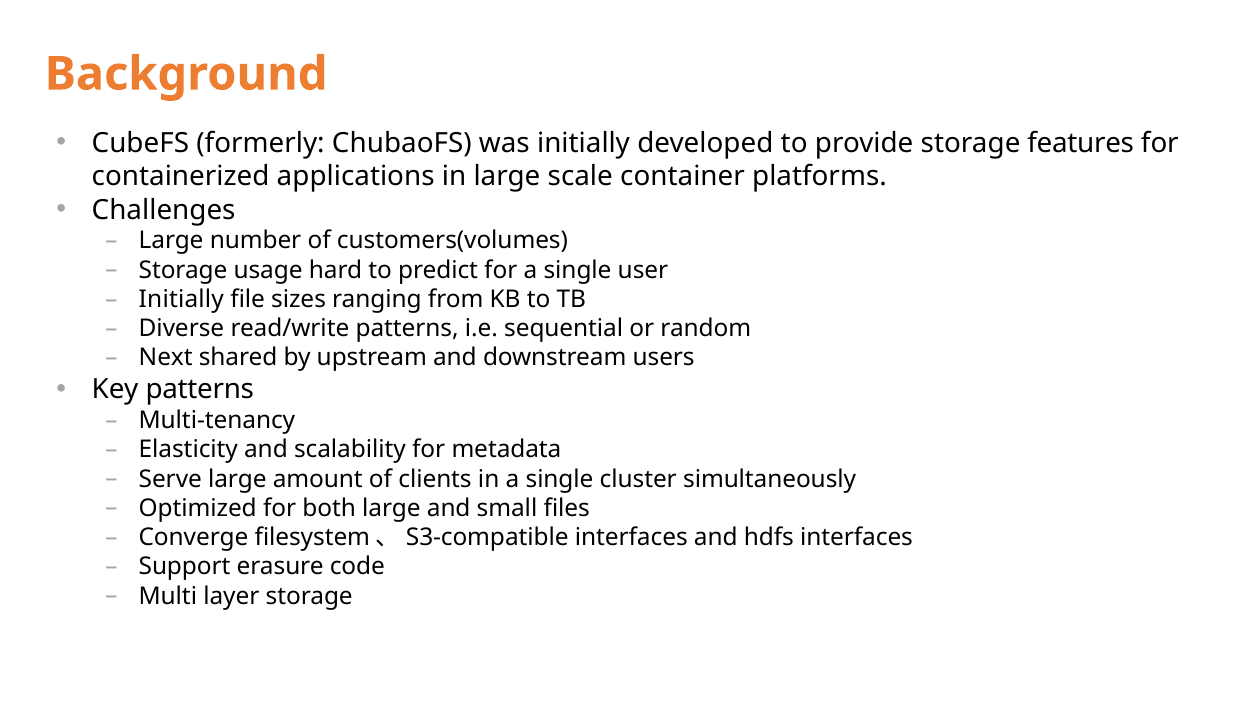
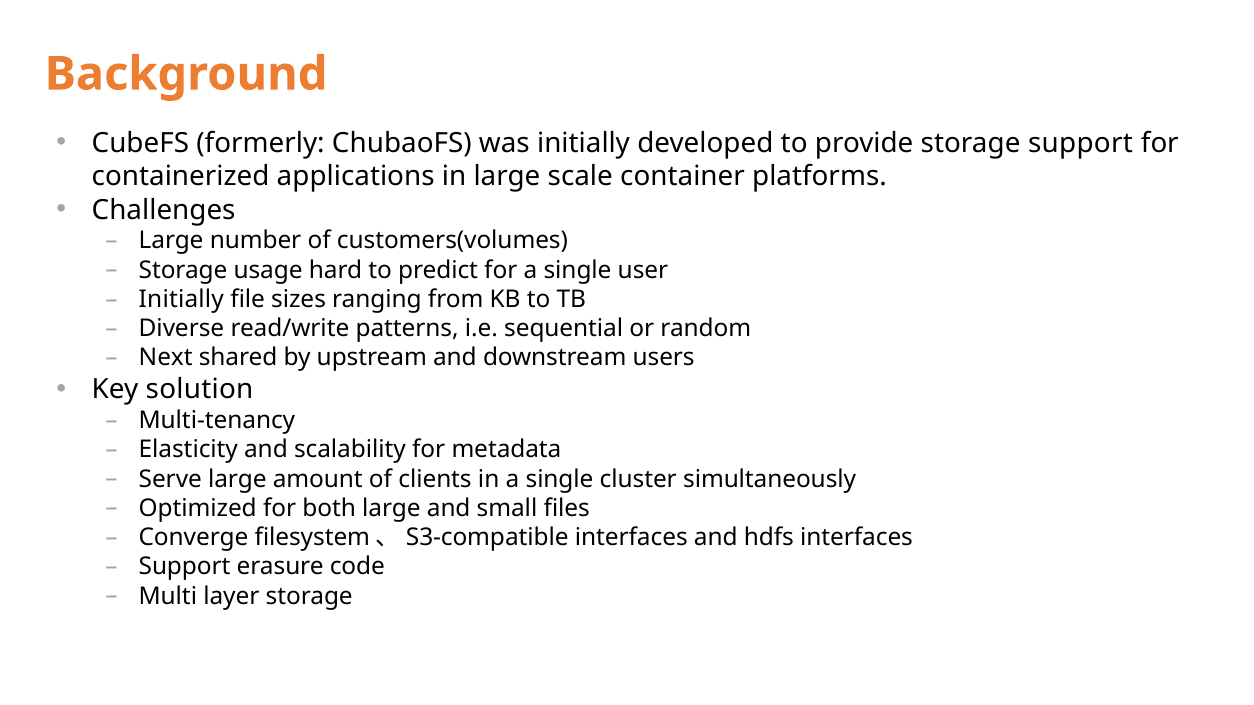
storage features: features -> support (1080, 143)
Key patterns: patterns -> solution (200, 390)
